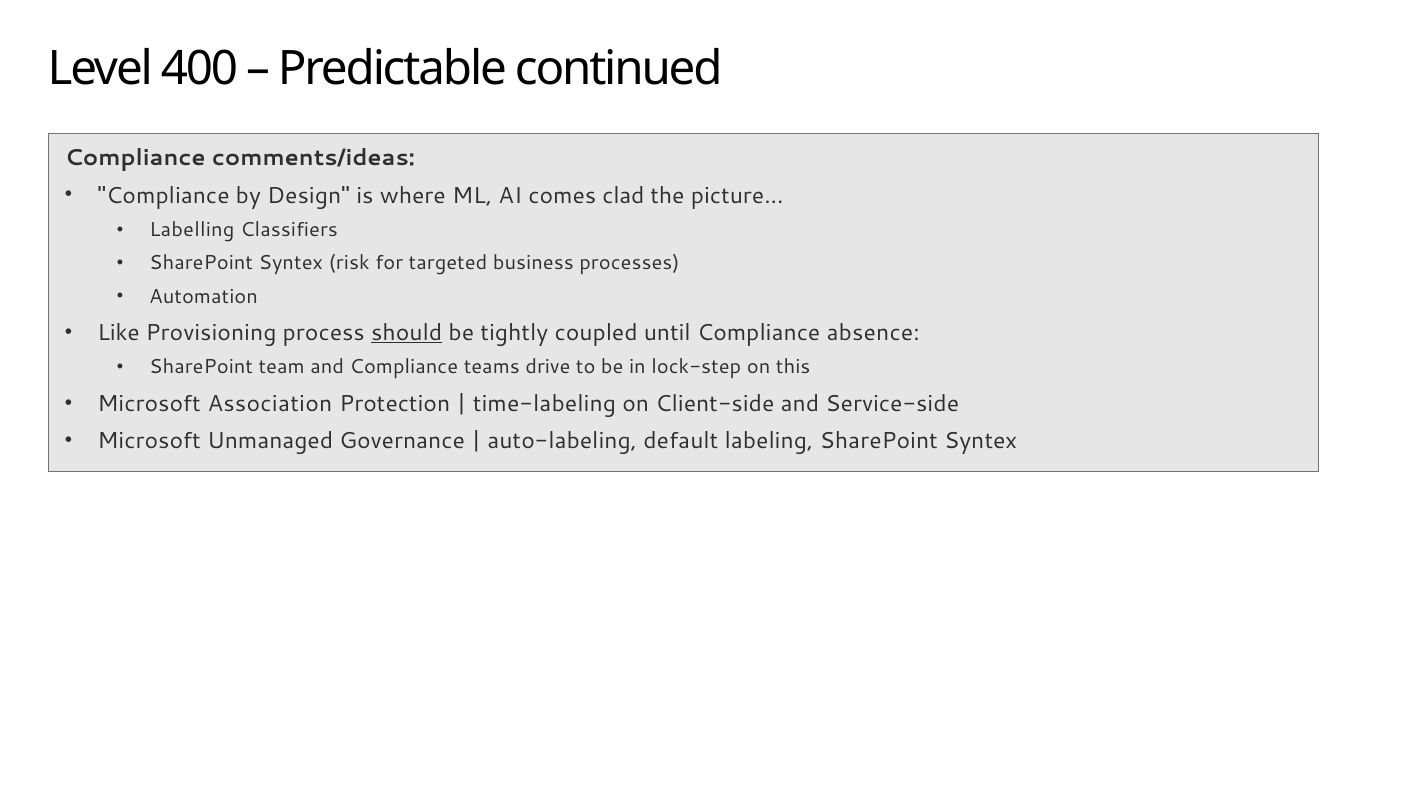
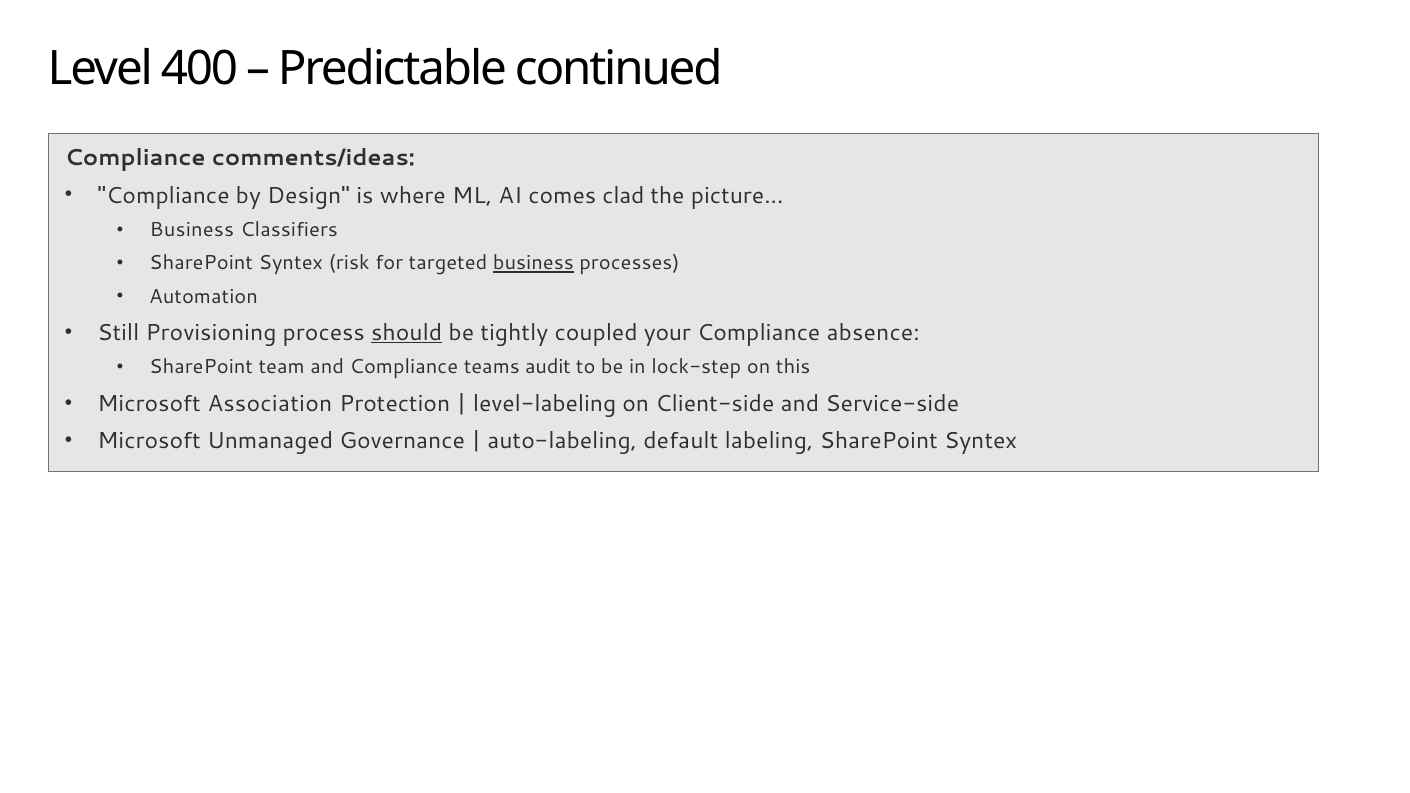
Labelling: Labelling -> Business (192, 230)
business underline: none -> present (533, 263)
Like: Like -> Still (118, 333)
until: until -> your (667, 333)
drive: drive -> audit (548, 367)
time-labeling: time-labeling -> level-labeling (545, 404)
